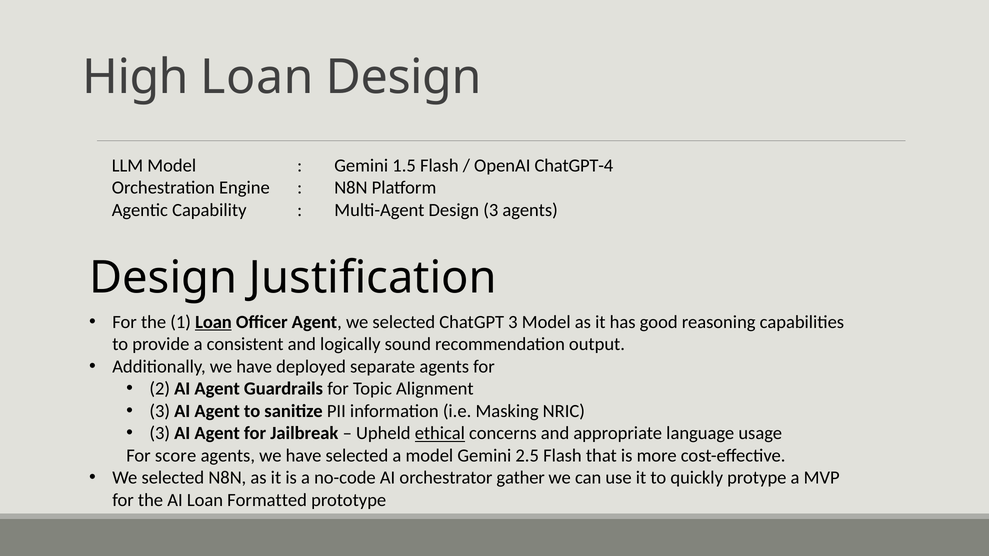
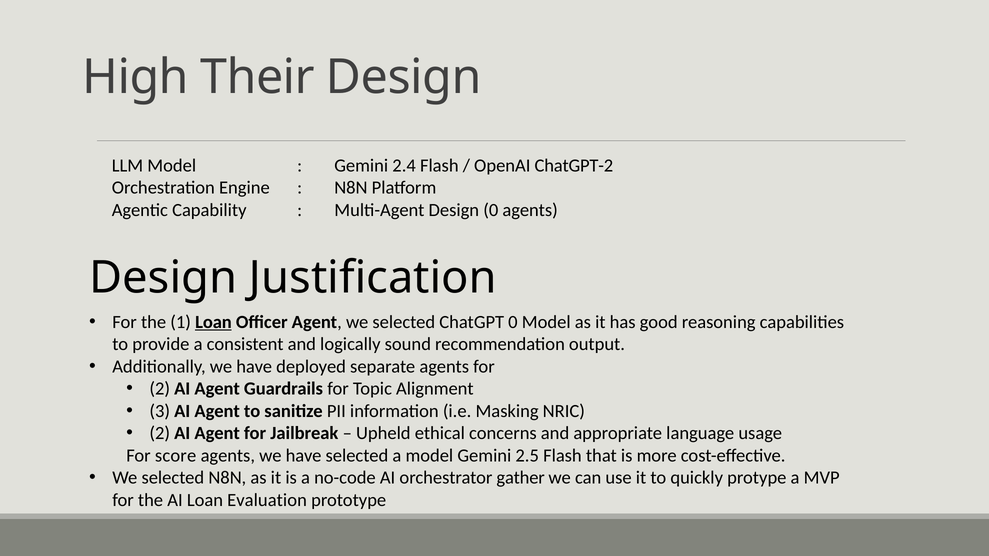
High Loan: Loan -> Their (258, 77)
1.5: 1.5 -> 2.4 (404, 166)
ChatGPT-4: ChatGPT-4 -> ChatGPT-2 (574, 166)
Design 3: 3 -> 0 (491, 210)
ChatGPT 3: 3 -> 0 (513, 322)
3: 3 -> 2 (160, 434)
ethical underline: present -> none (440, 434)
Formatted: Formatted -> Evaluation (267, 500)
